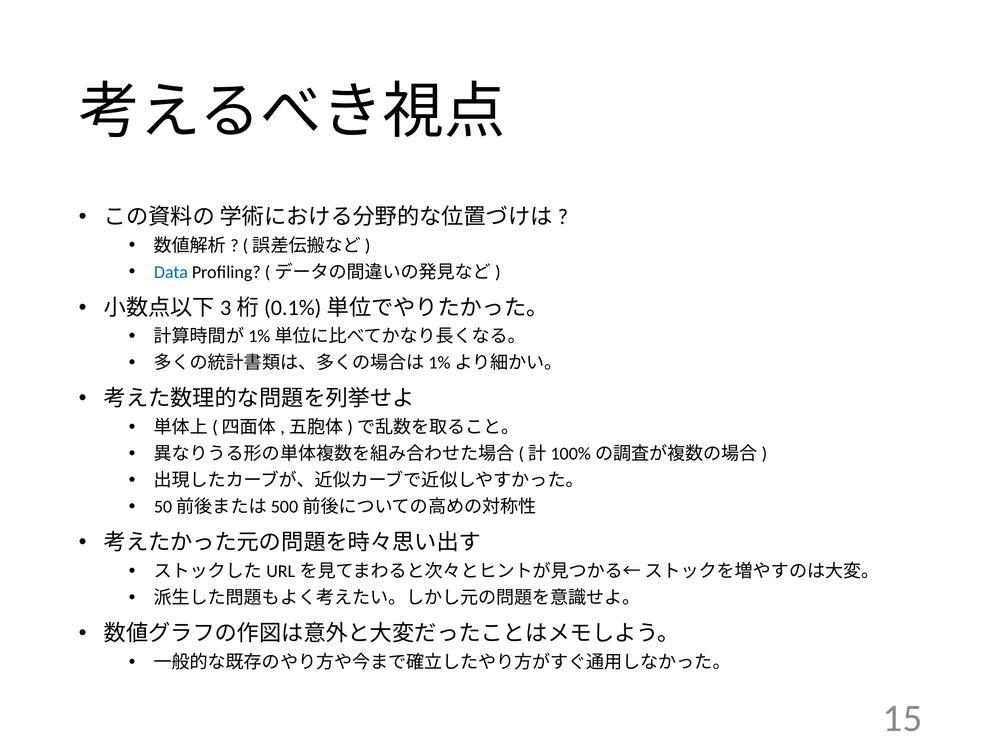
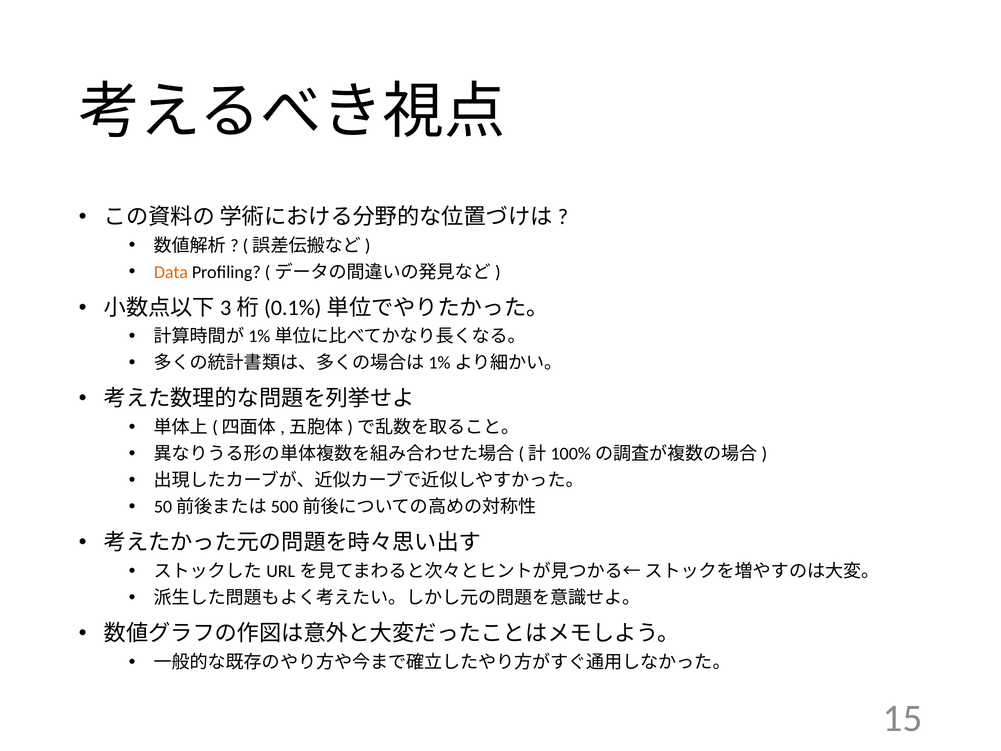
Data colour: blue -> orange (171, 272)
